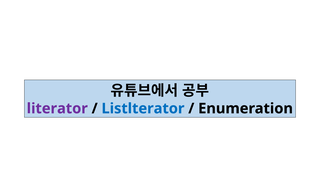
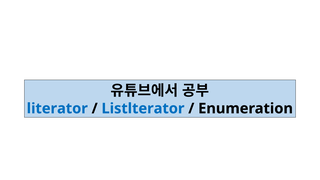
literator colour: purple -> blue (57, 108)
